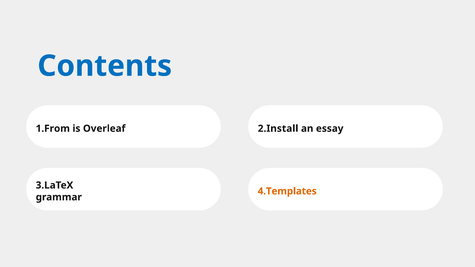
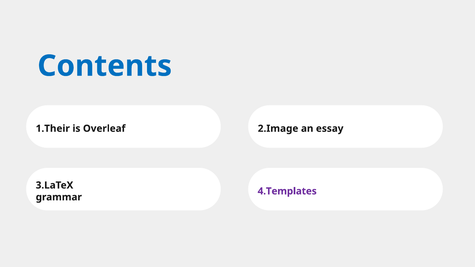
1.From: 1.From -> 1.Their (53, 129)
2.Install: 2.Install -> 2.Image (278, 129)
4.Templates colour: orange -> purple (287, 191)
